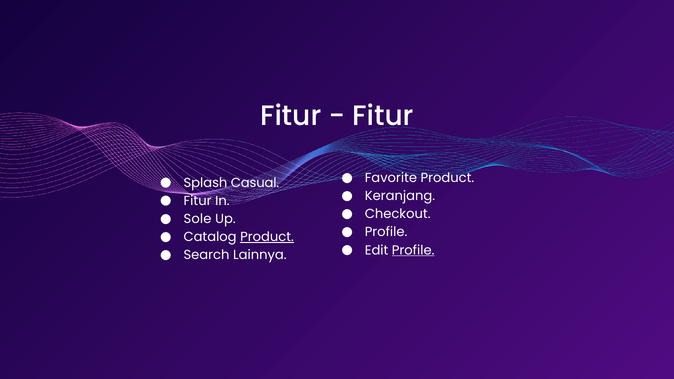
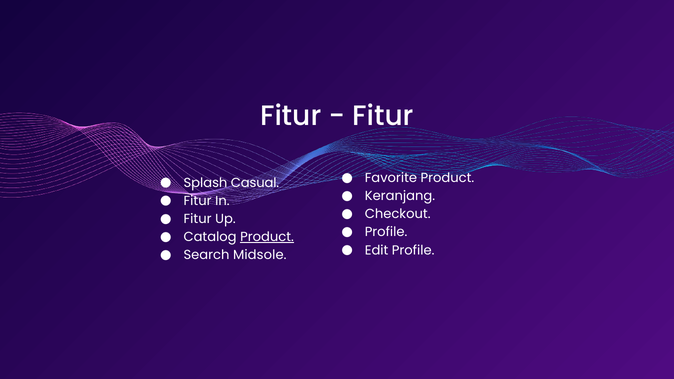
Sole: Sole -> Fitur (198, 219)
Profile underline: present -> none (413, 250)
Lainnya: Lainnya -> Midsole (260, 255)
